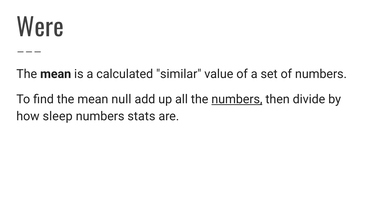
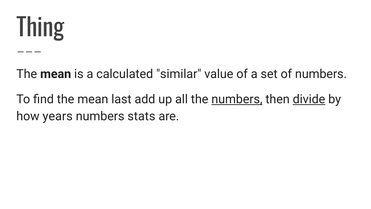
Were: Were -> Thing (40, 28)
null: null -> last (121, 99)
divide underline: none -> present (309, 99)
sleep: sleep -> years (58, 116)
